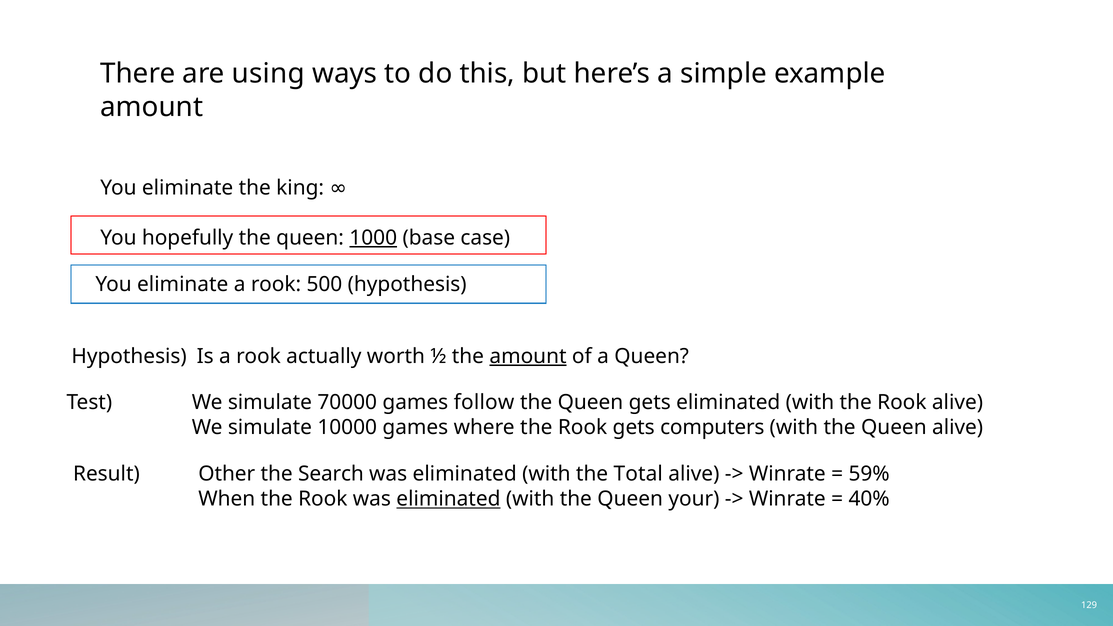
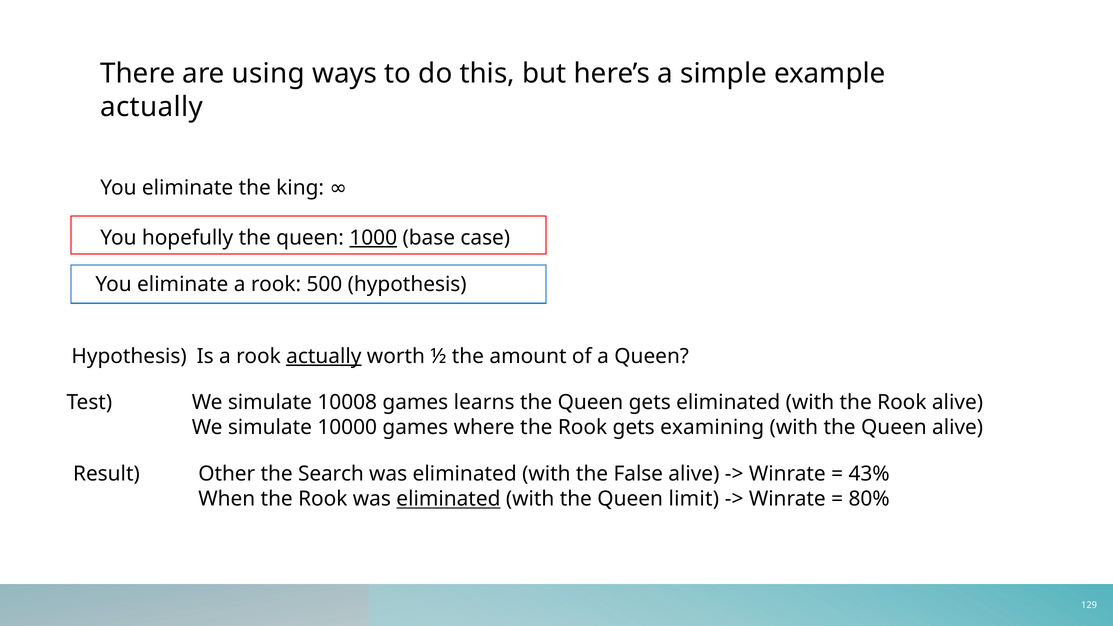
amount: amount -> actually (152, 107)
actually underline: none -> present (324, 356)
amount underline: present -> none (528, 356)
70000: 70000 -> 10008 (347, 403)
follow: follow -> learns (484, 403)
computers: computers -> examining (712, 428)
Total: Total -> False (638, 474)
59%: 59% -> 43% (869, 474)
your: your -> limit (694, 499)
40%: 40% -> 80% (869, 499)
